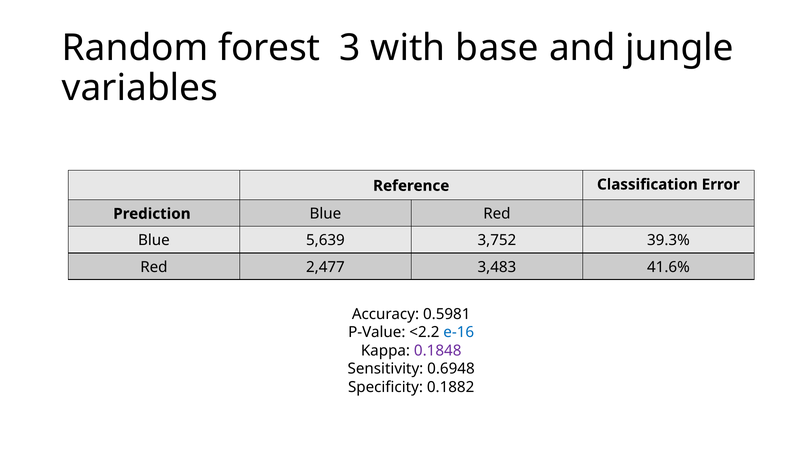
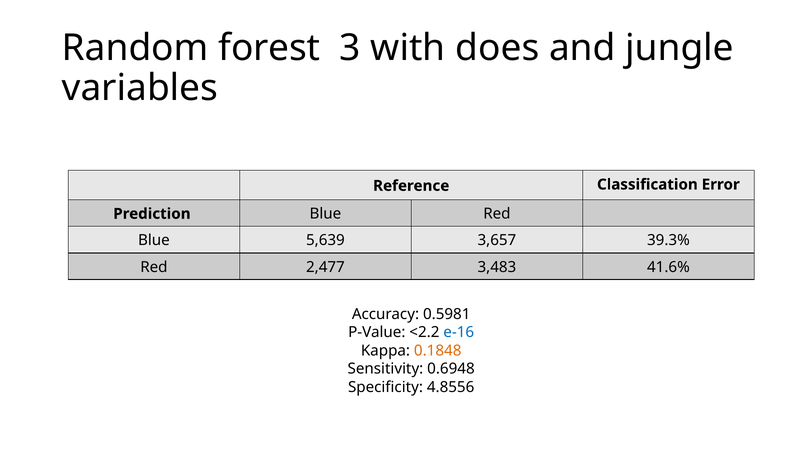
base: base -> does (497, 48)
3,752: 3,752 -> 3,657 (497, 240)
0.1848 colour: purple -> orange (438, 350)
0.1882: 0.1882 -> 4.8556 (451, 387)
